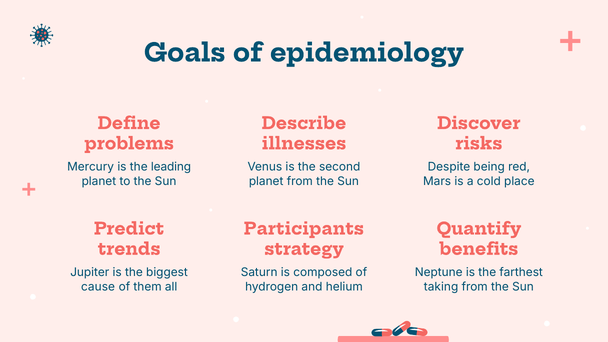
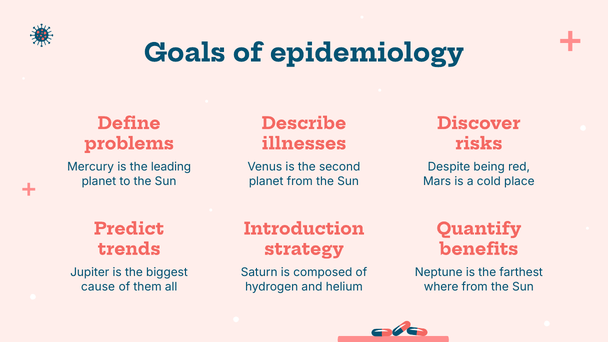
Participants: Participants -> Introduction (304, 229)
taking: taking -> where (441, 287)
